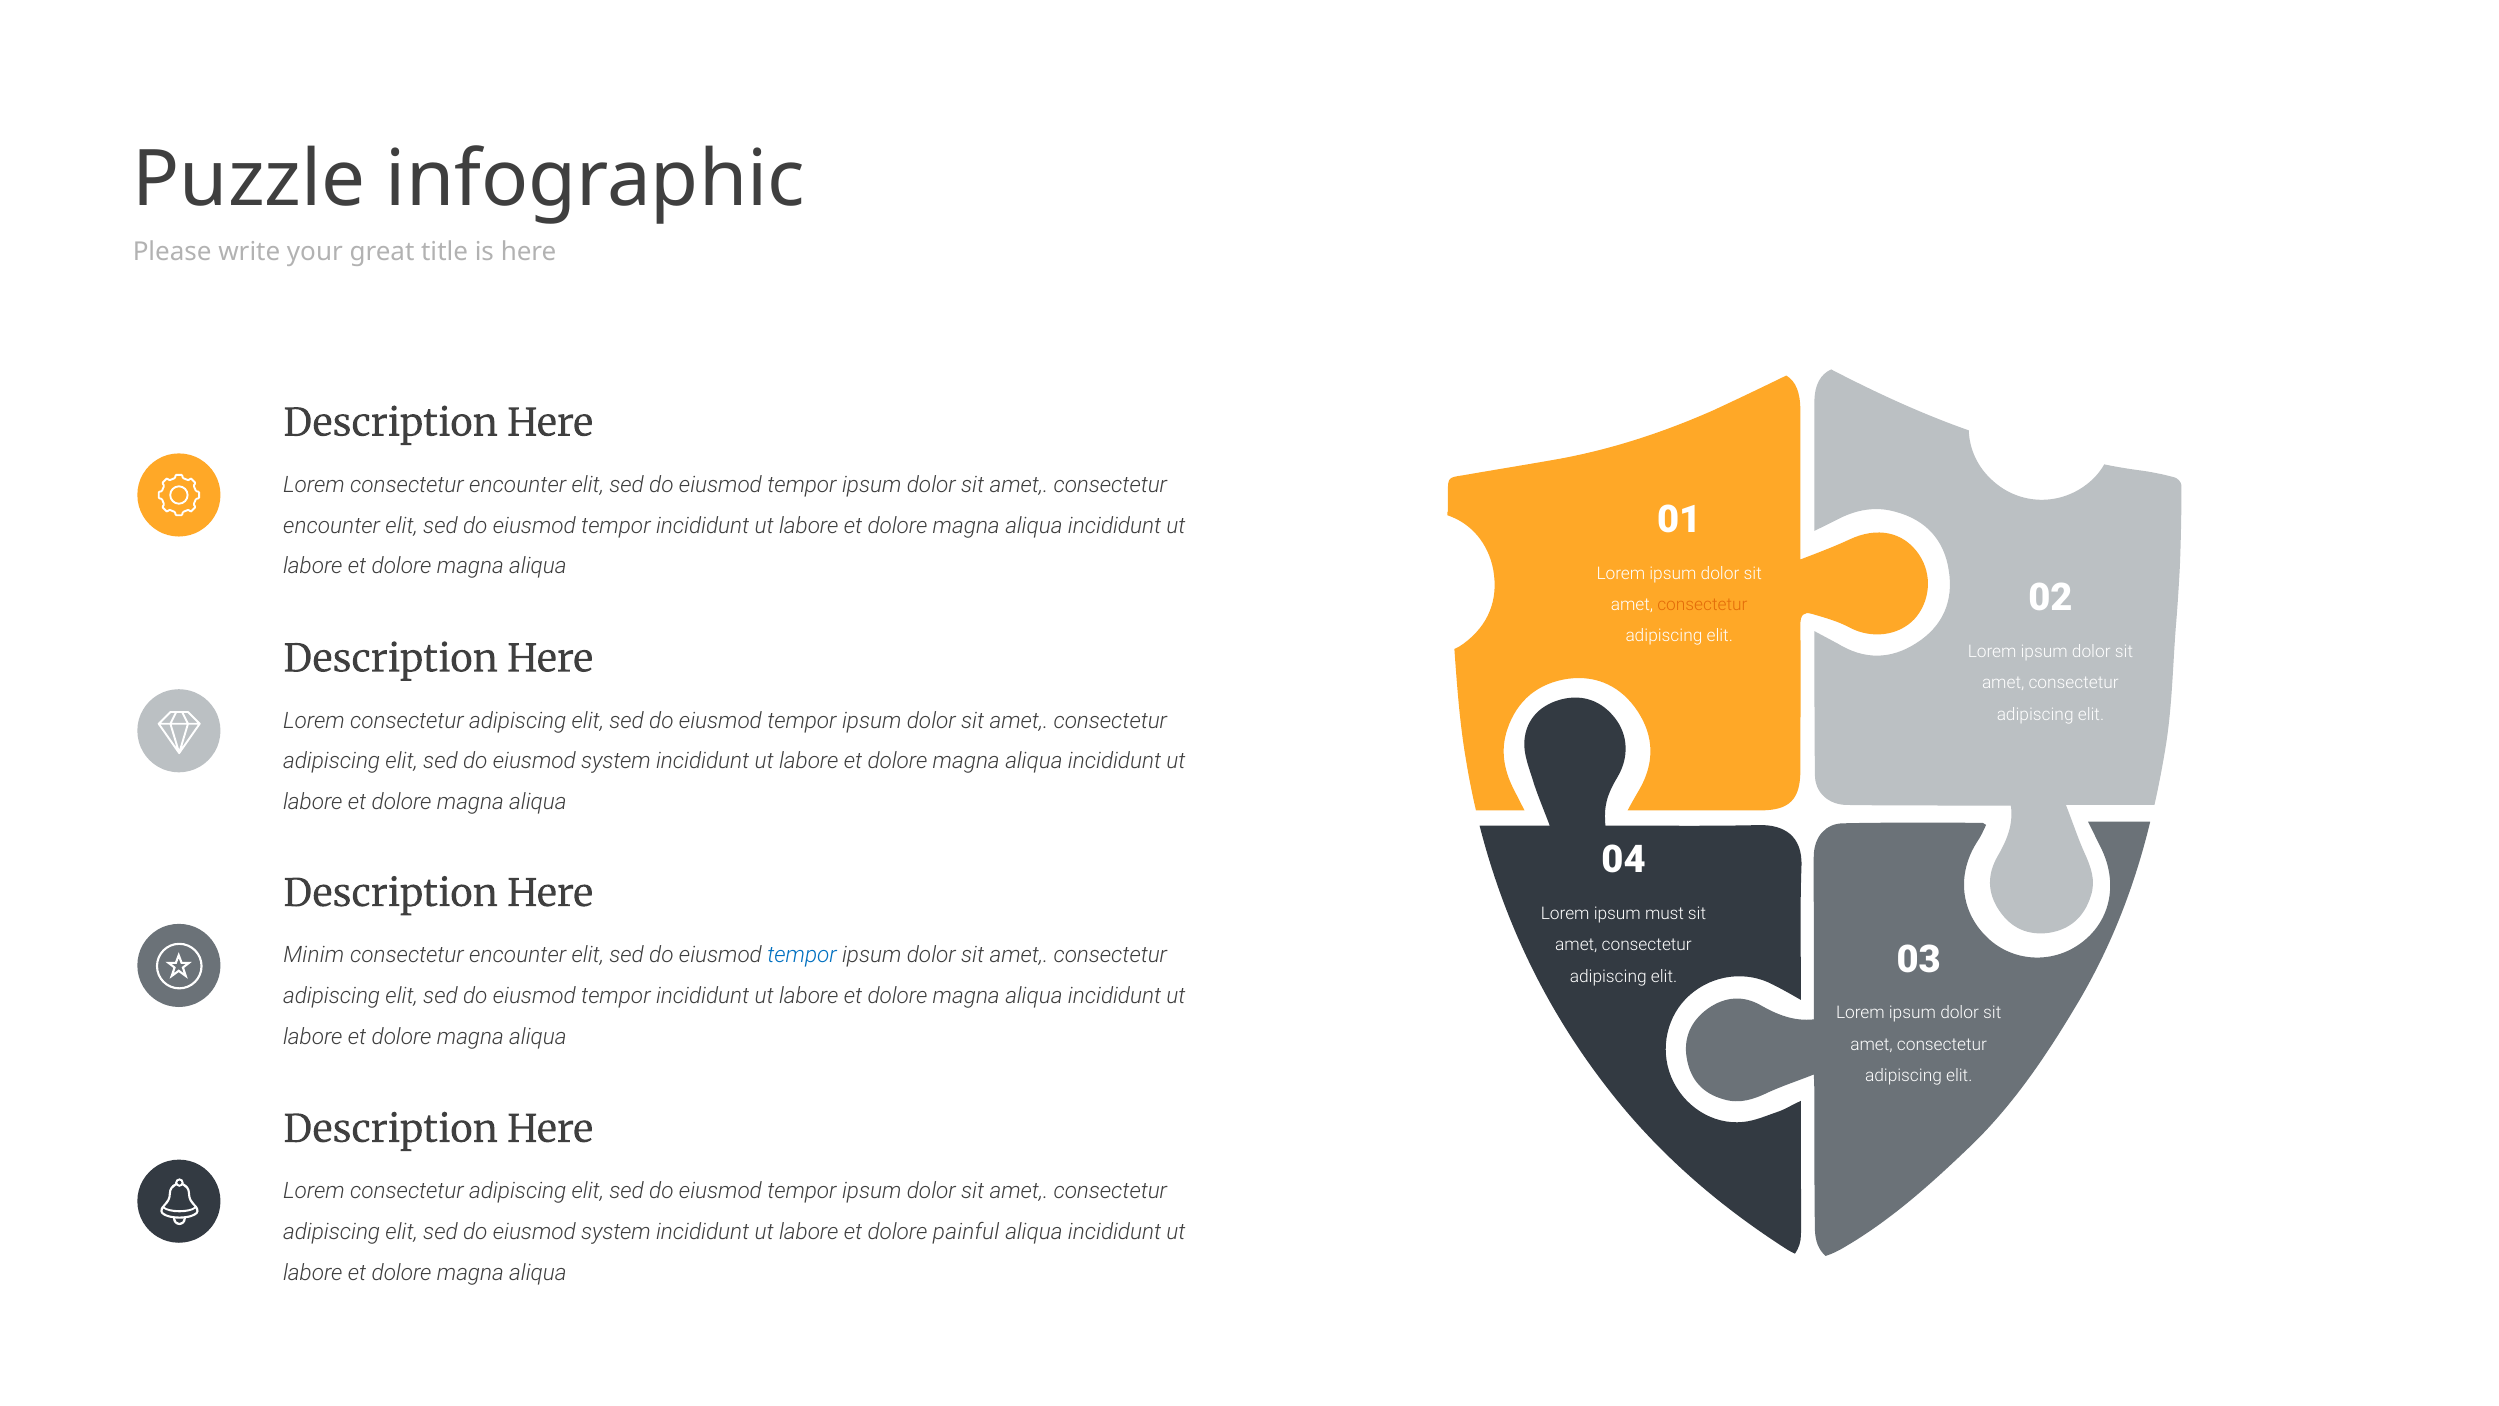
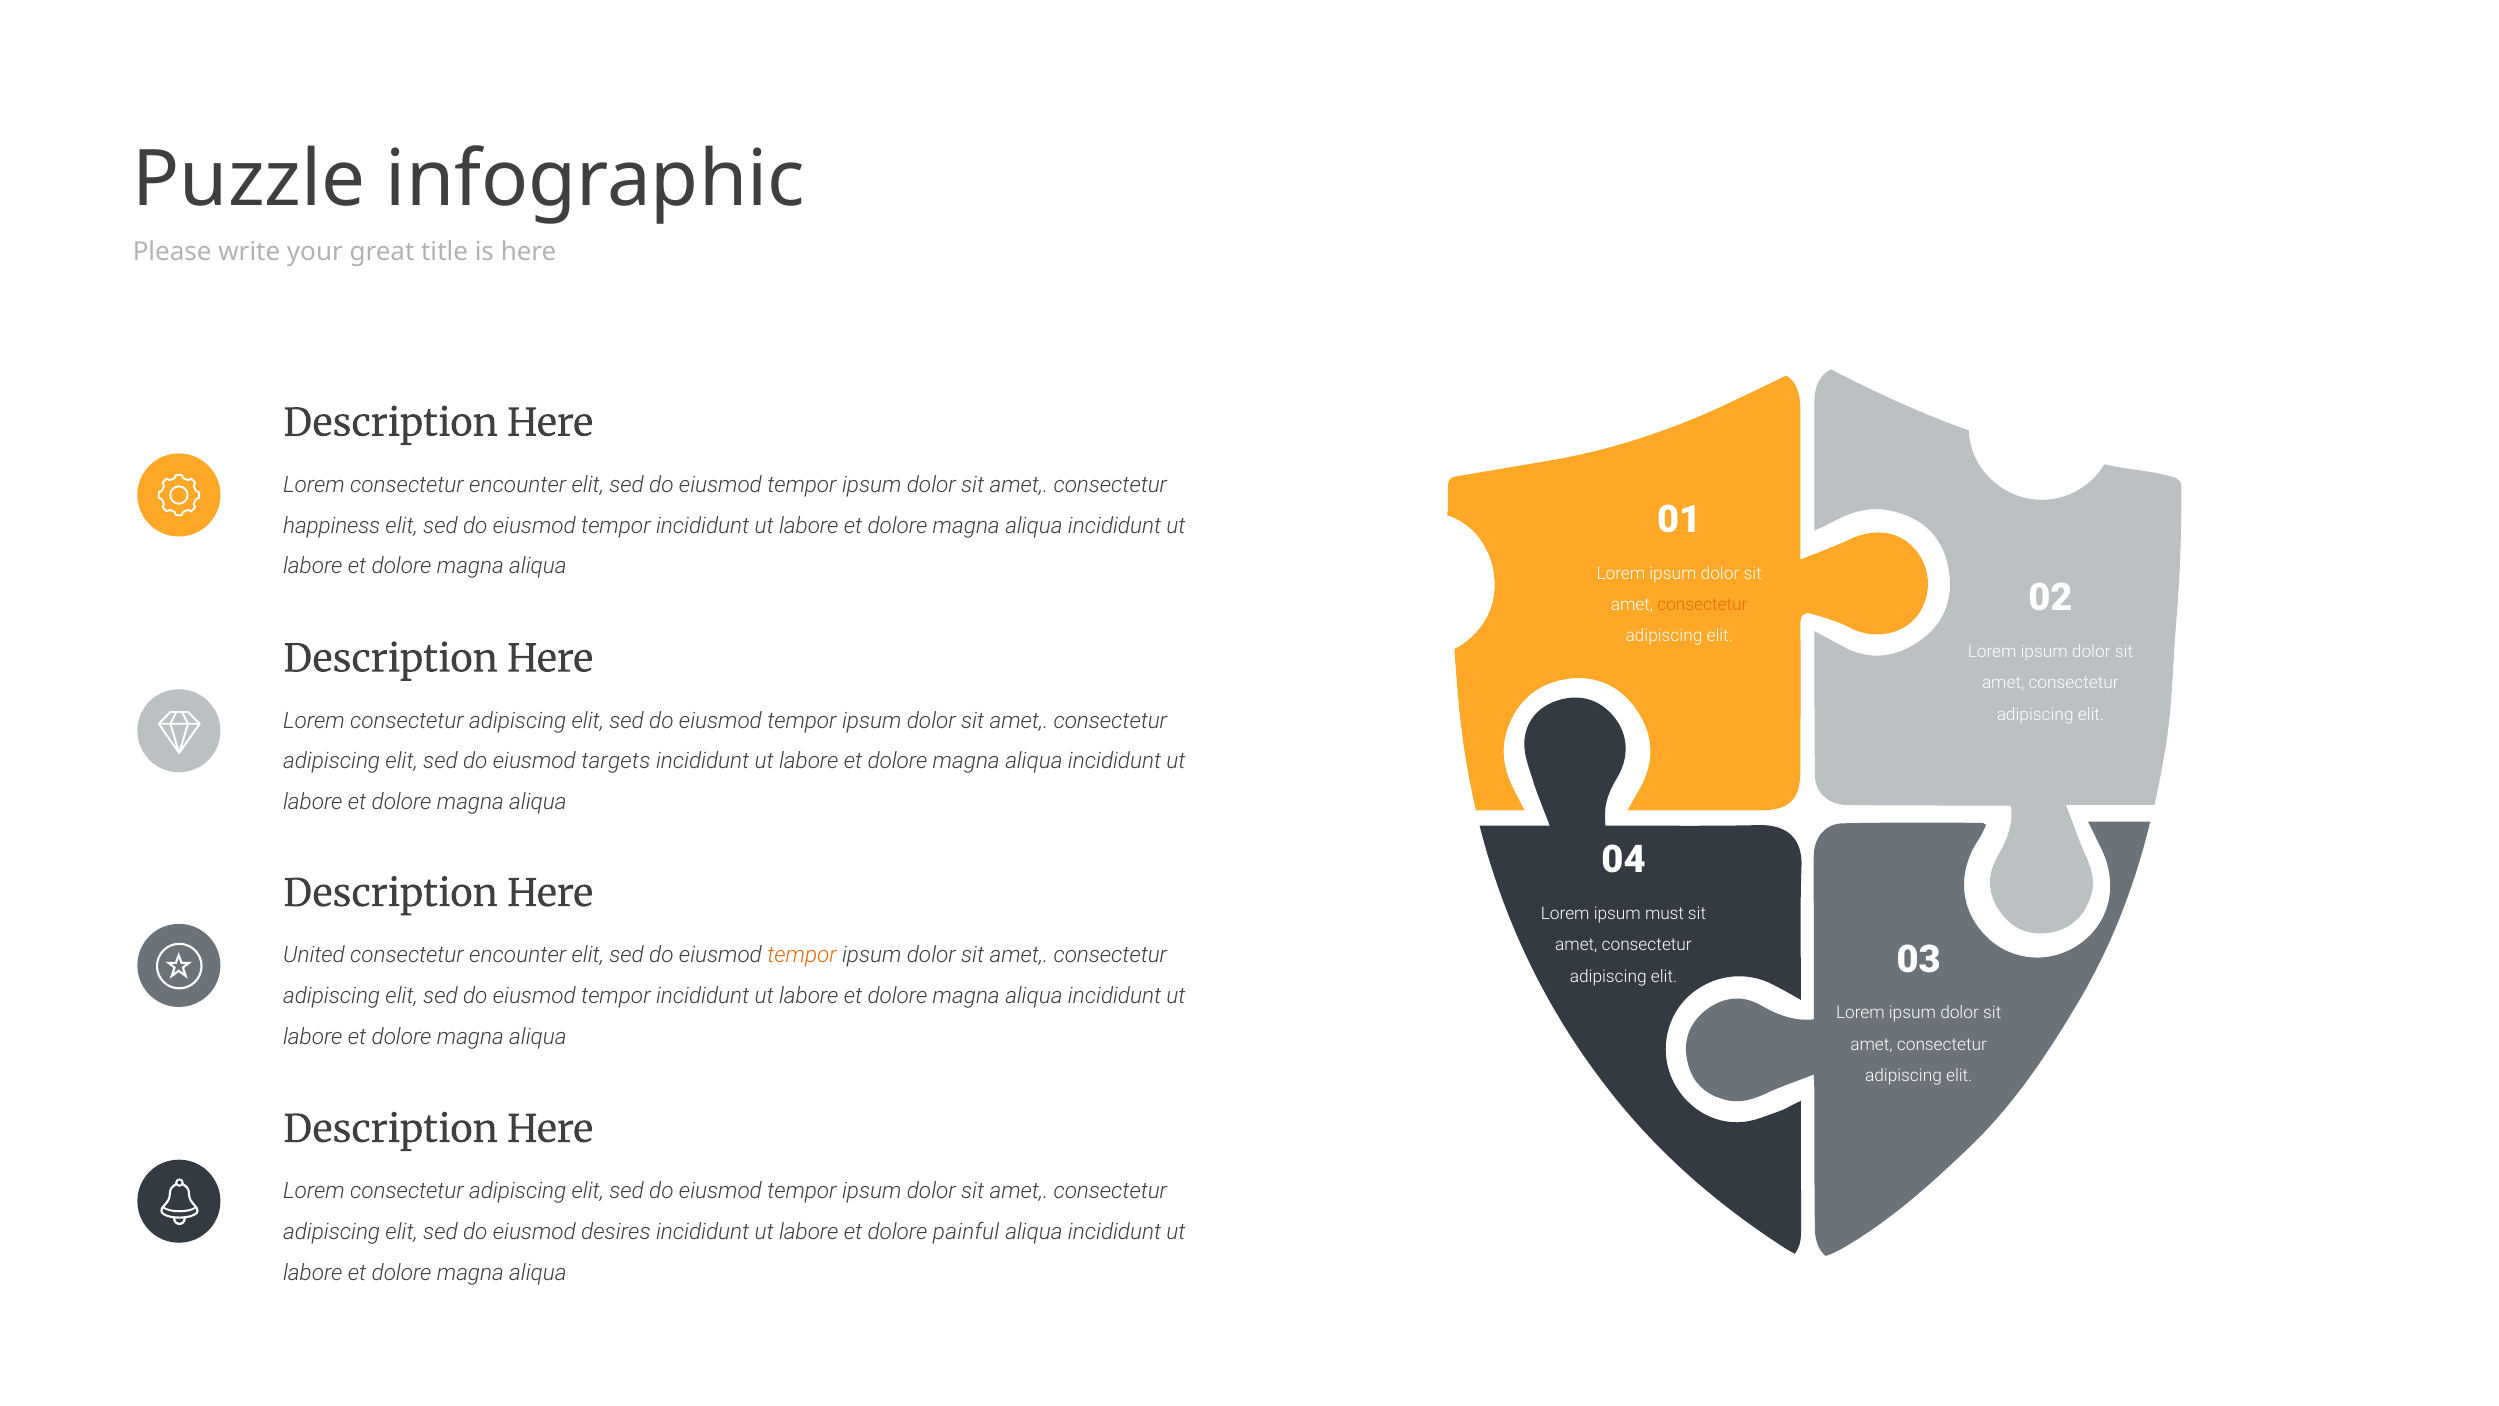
encounter: encounter -> happiness (332, 526)
system: system -> targets (616, 761)
Minim: Minim -> United (314, 955)
tempor colour: blue -> orange (802, 955)
system: system -> desires (616, 1232)
